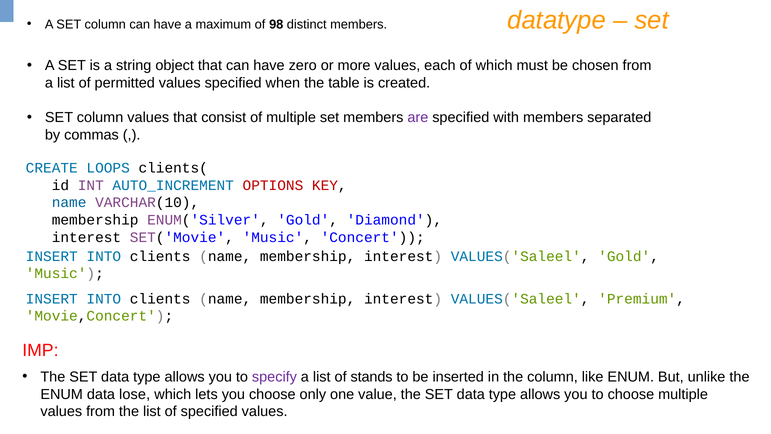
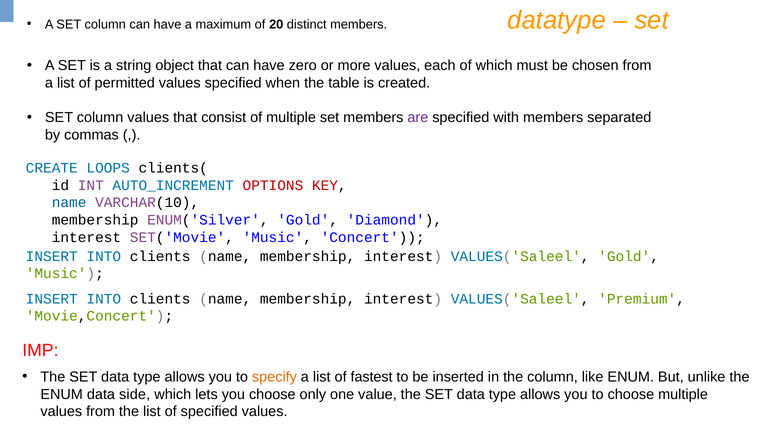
98: 98 -> 20 (276, 24)
specify colour: purple -> orange (274, 377)
stands: stands -> fastest (372, 377)
lose: lose -> side (135, 394)
